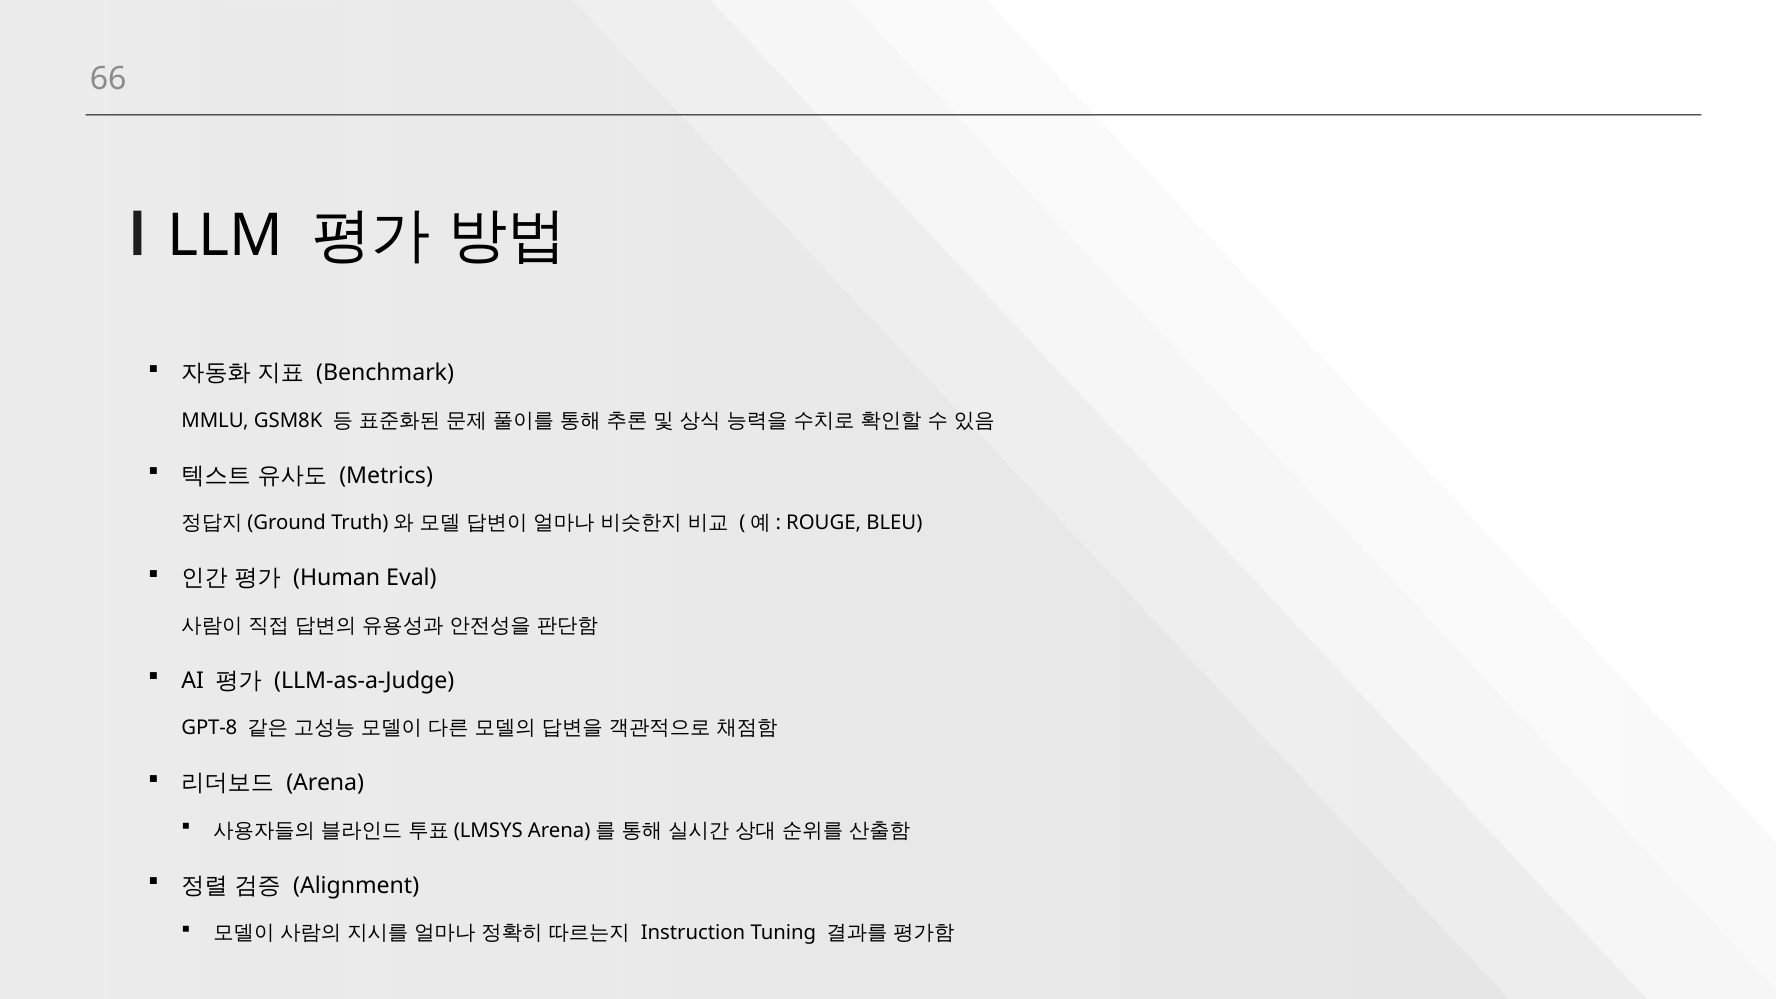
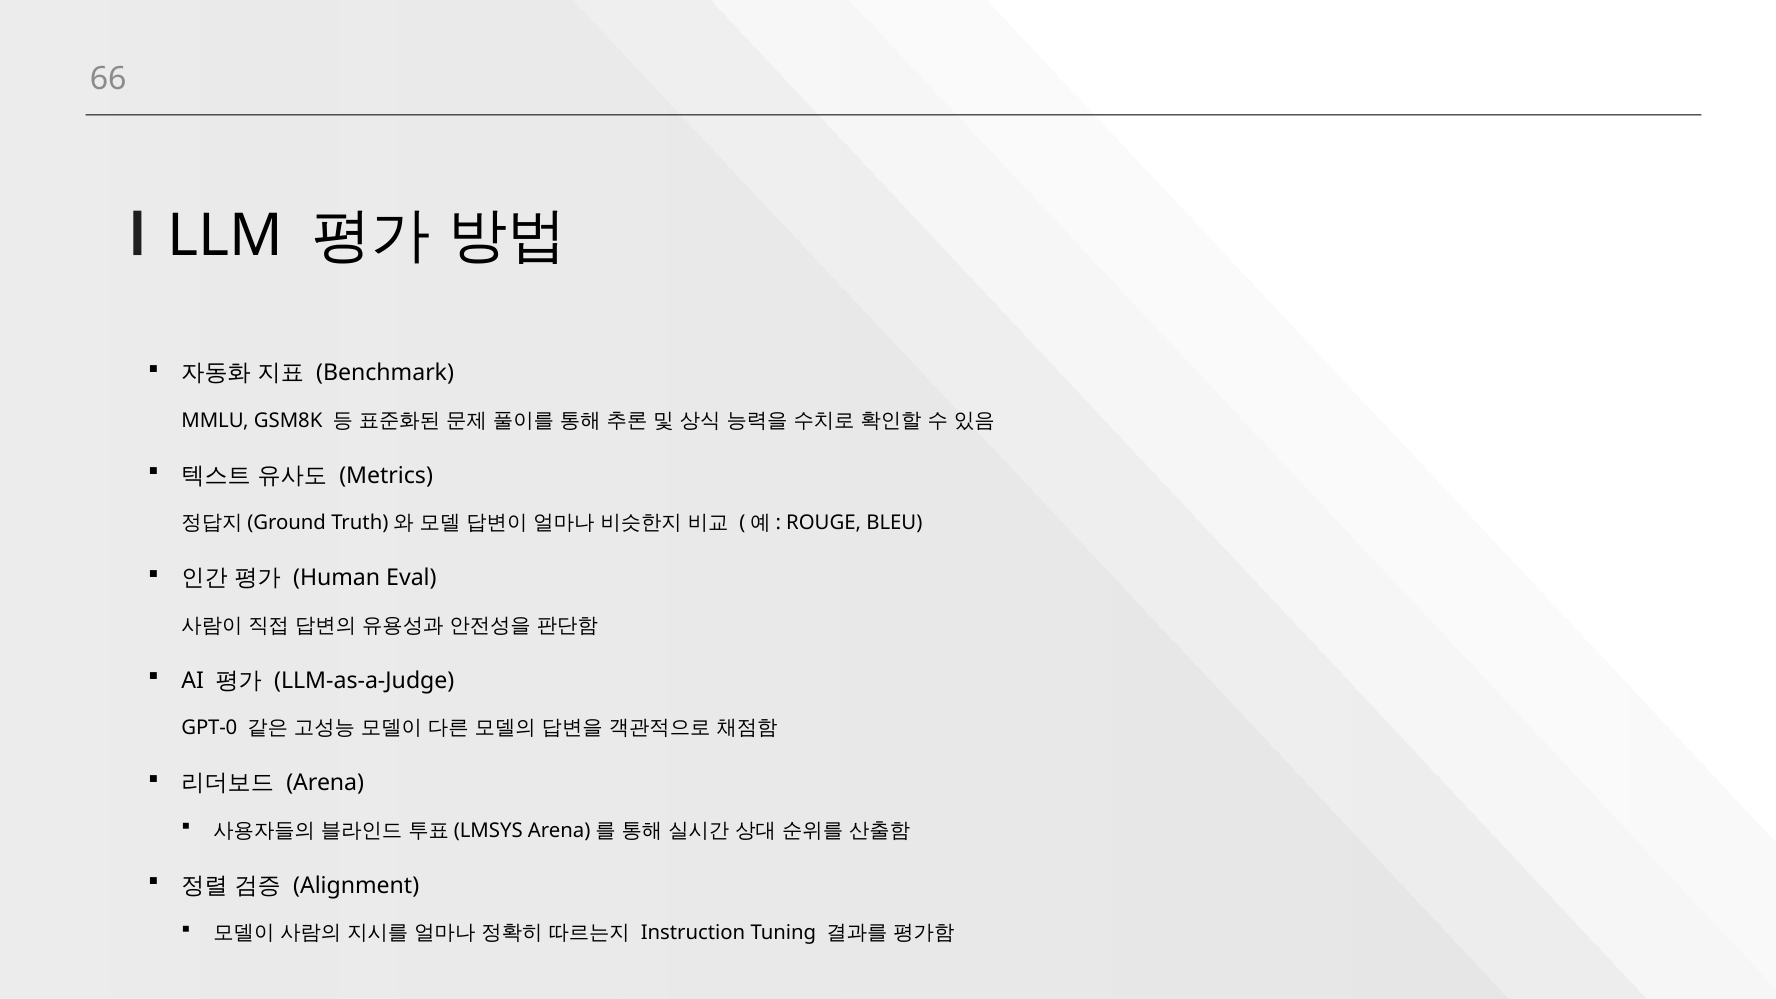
GPT-8: GPT-8 -> GPT-0 (209, 728)
